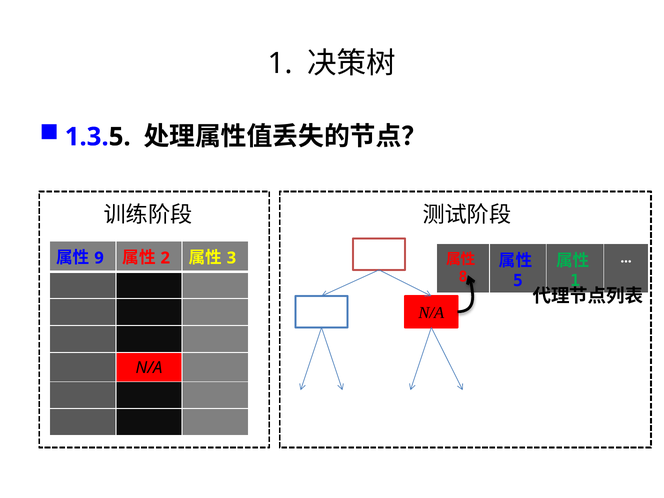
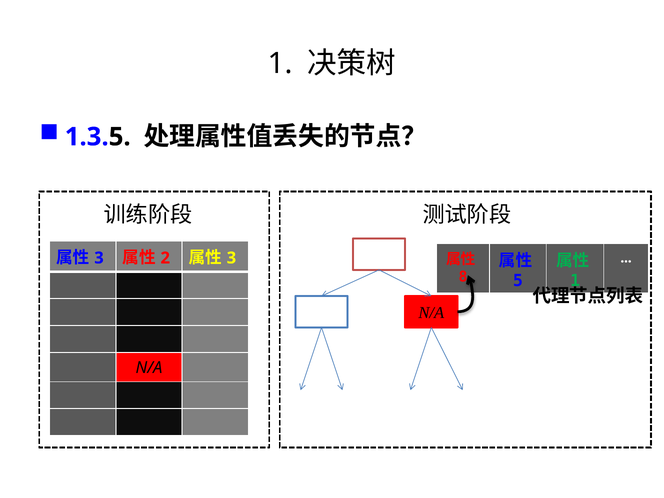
9: 9 -> 3 (99, 258)
